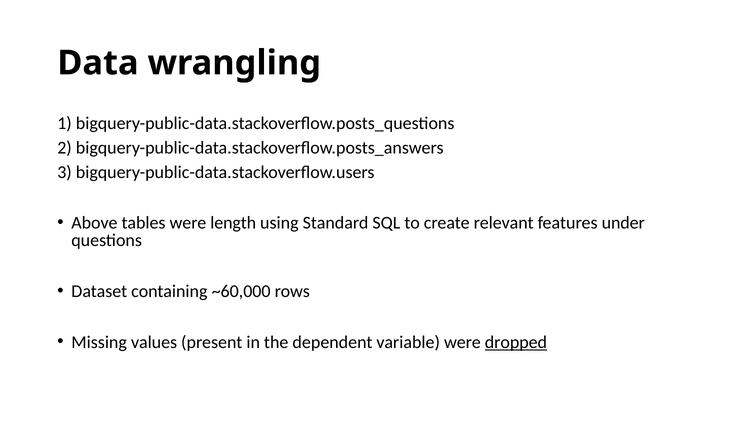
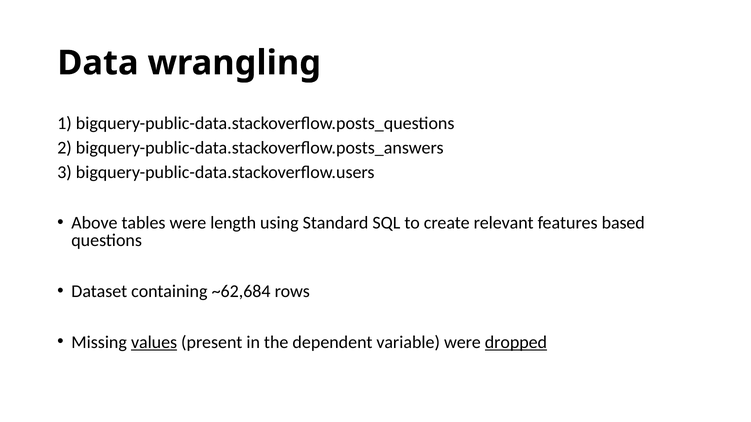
under: under -> based (623, 223)
~60,000: ~60,000 -> ~62,684 (241, 292)
values underline: none -> present (154, 343)
